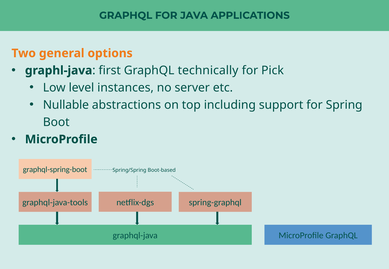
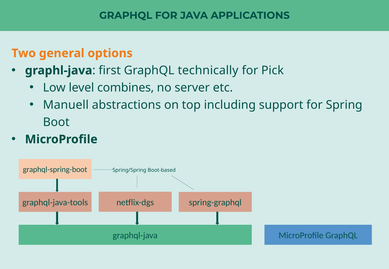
instances: instances -> combines (126, 88)
Nullable: Nullable -> Manuell (66, 105)
